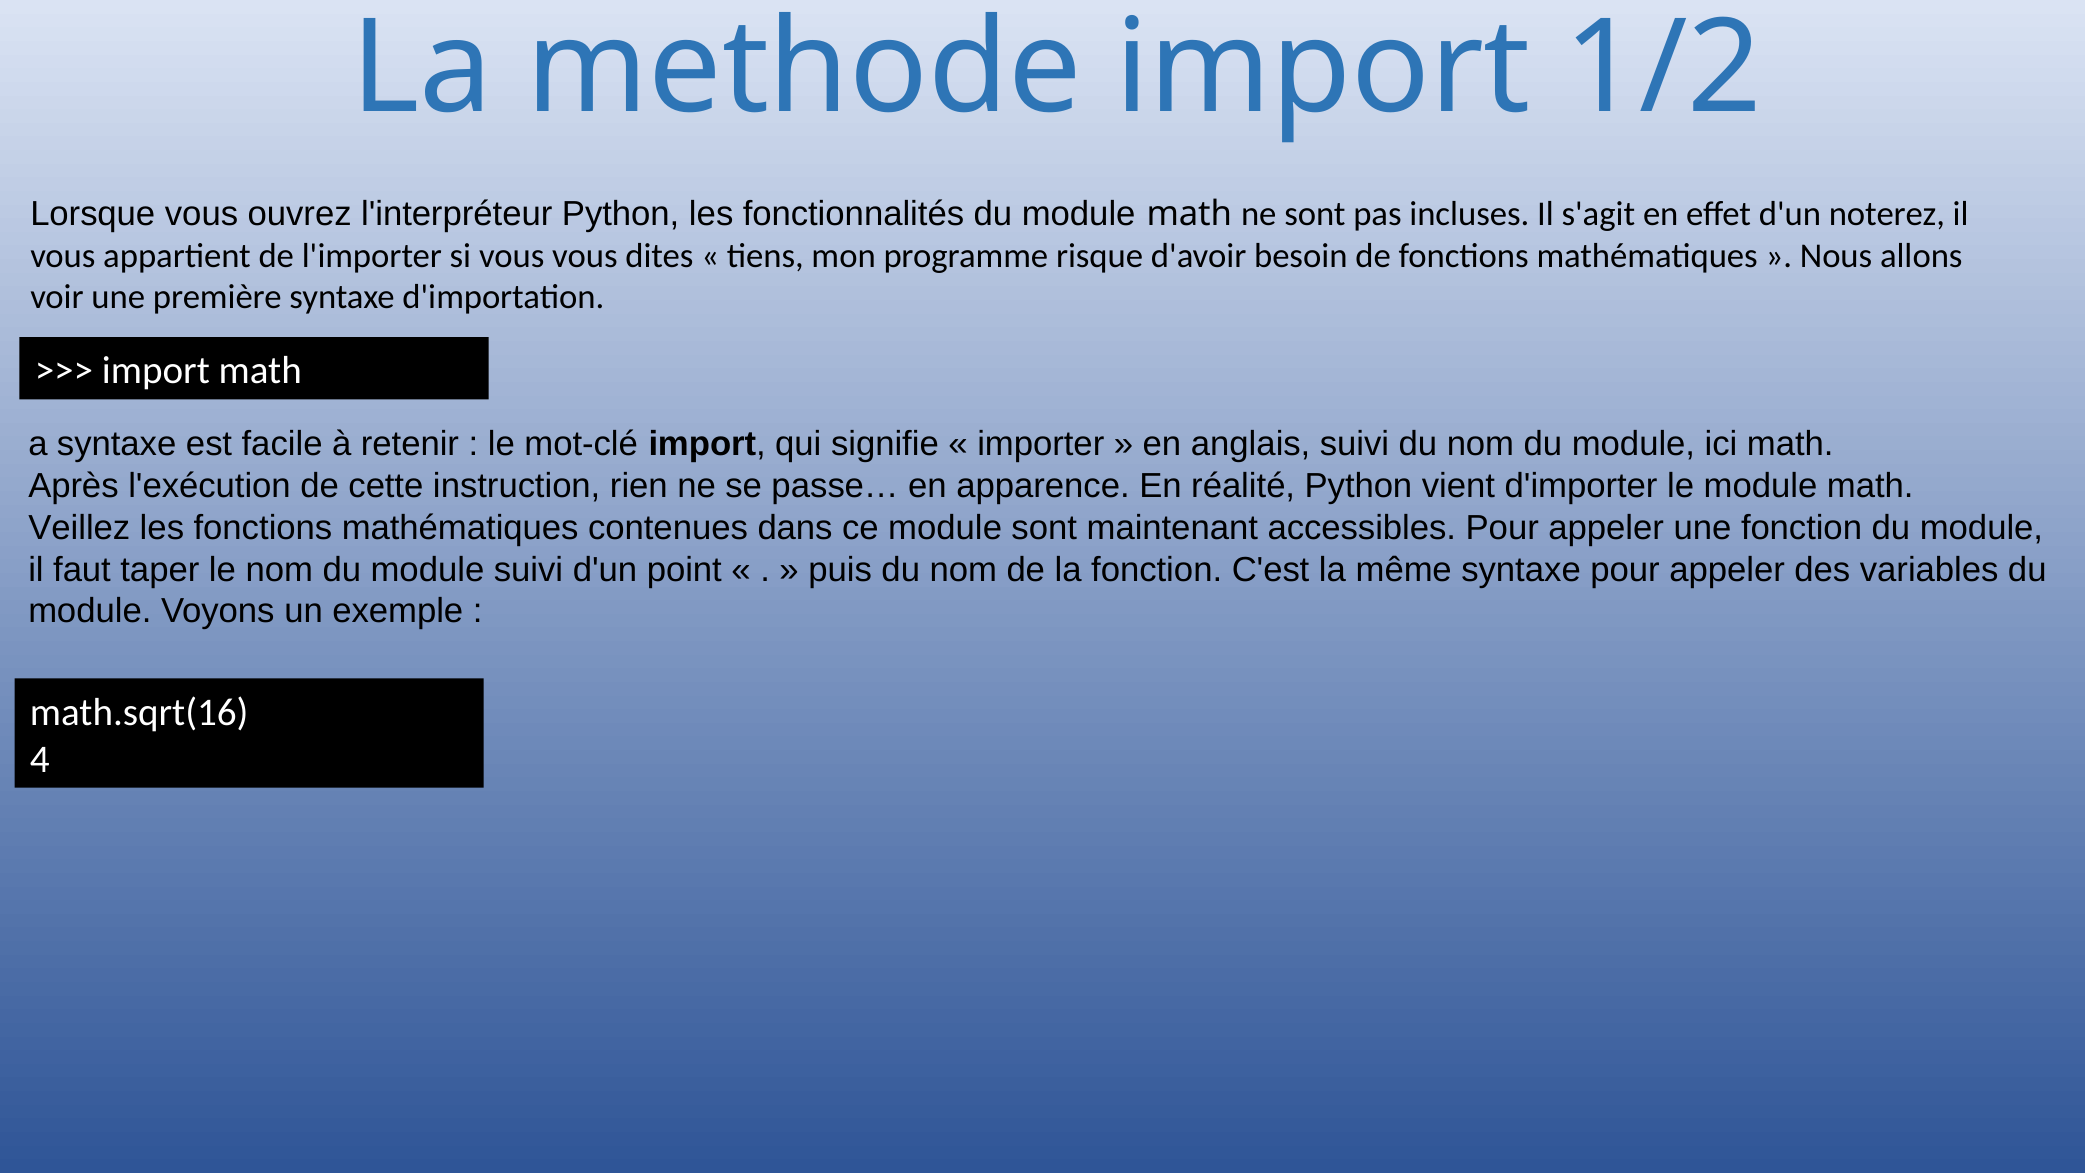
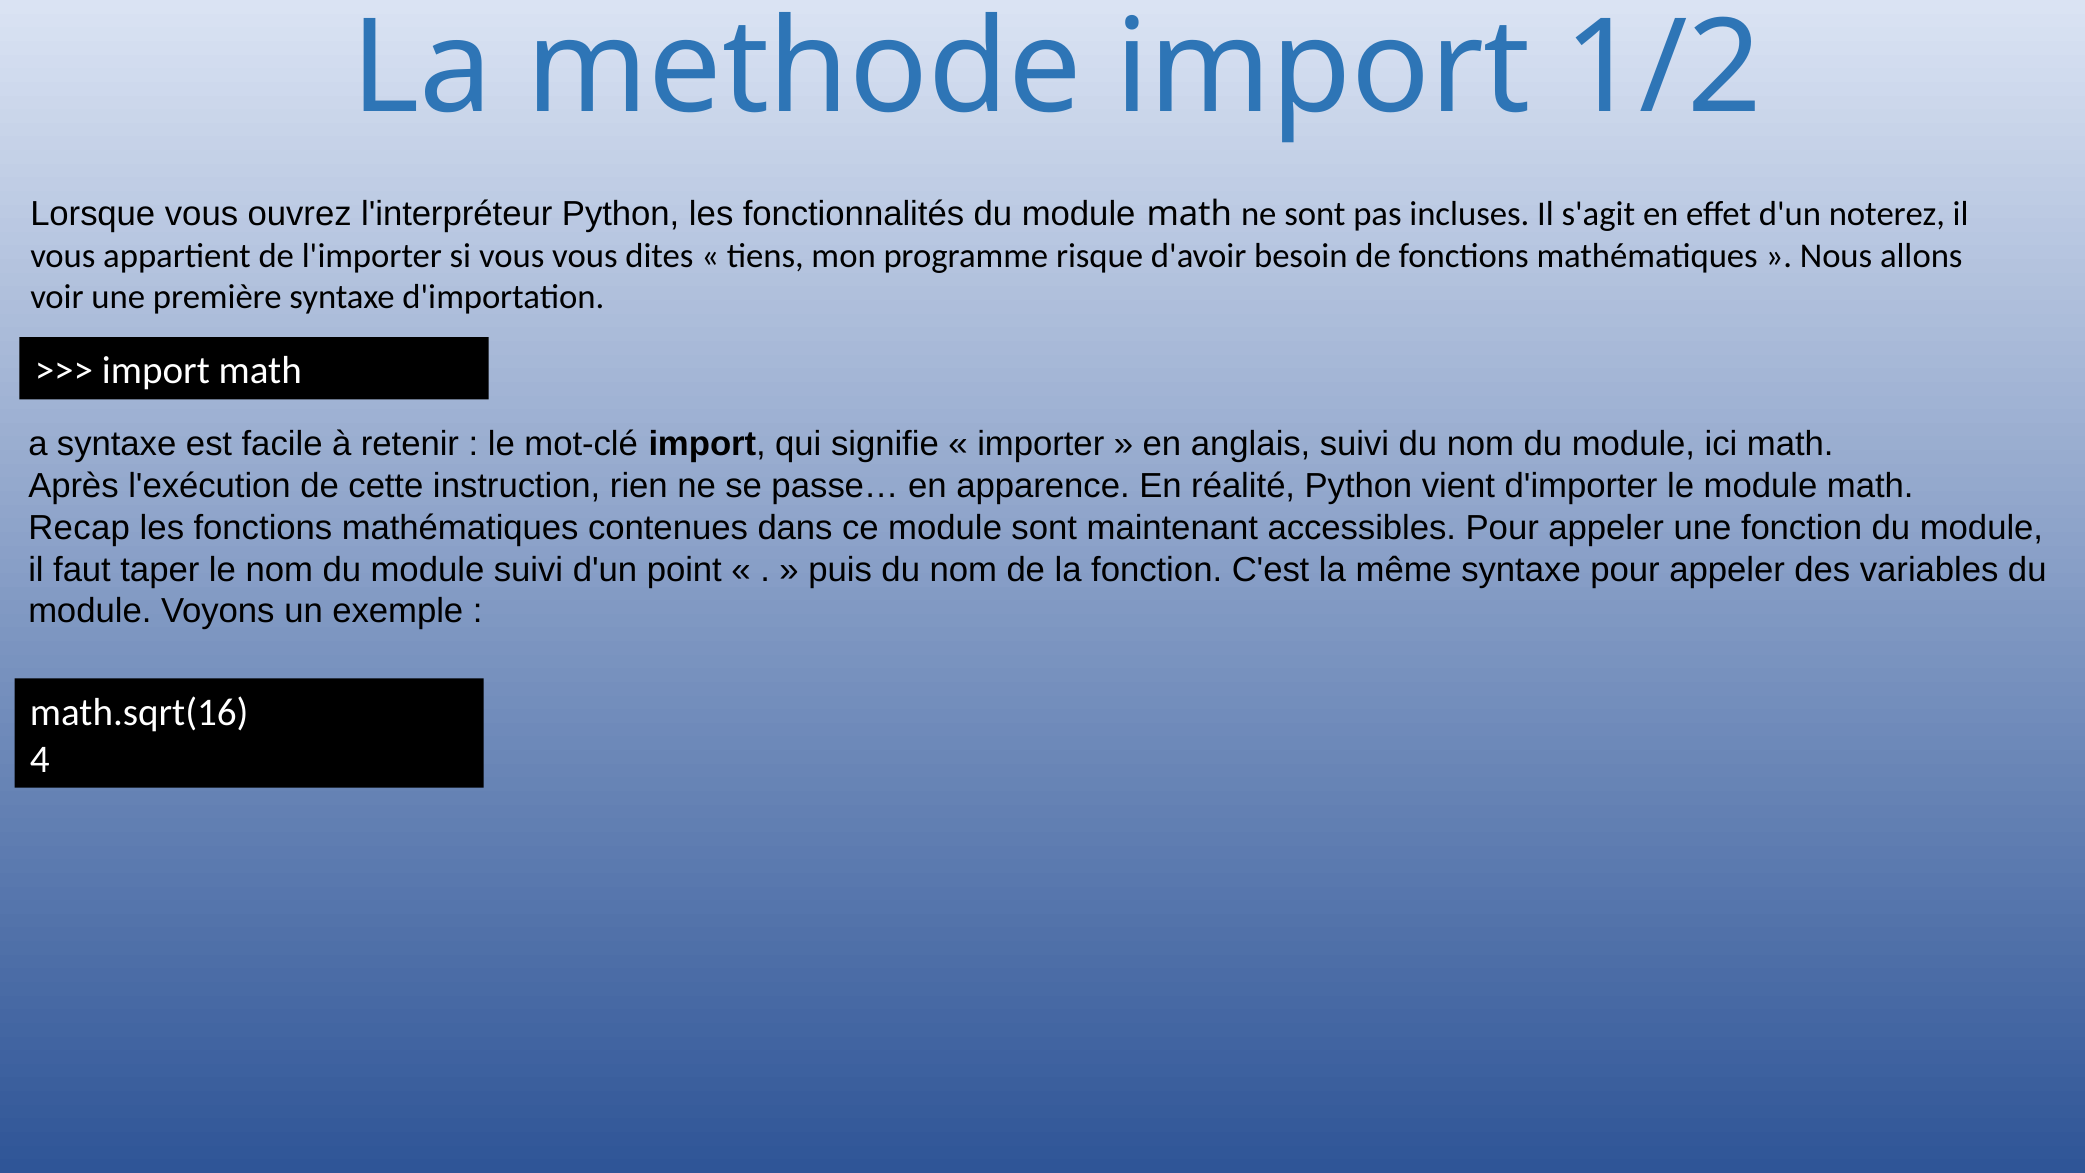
Veillez: Veillez -> Recap (79, 528)
